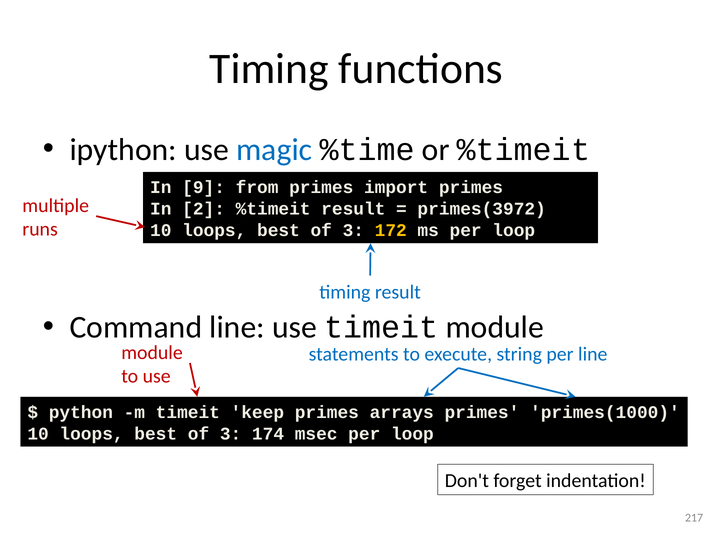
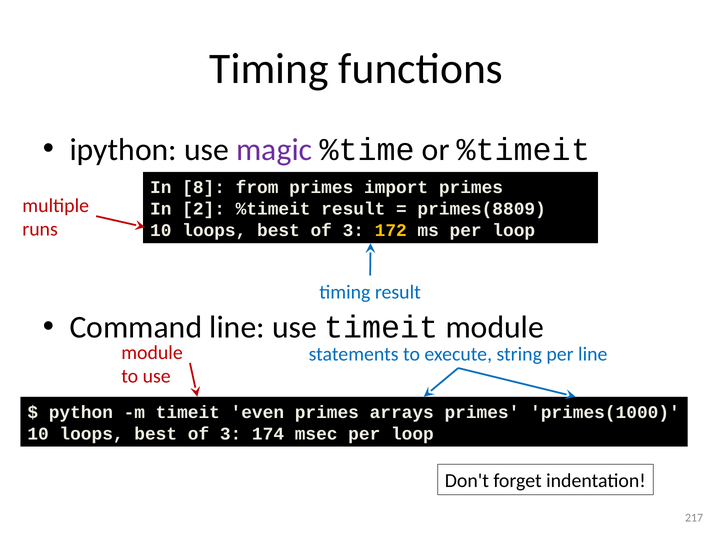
magic colour: blue -> purple (274, 150)
9: 9 -> 8 (204, 187)
primes(3972: primes(3972 -> primes(8809 (482, 209)
keep: keep -> even (257, 412)
